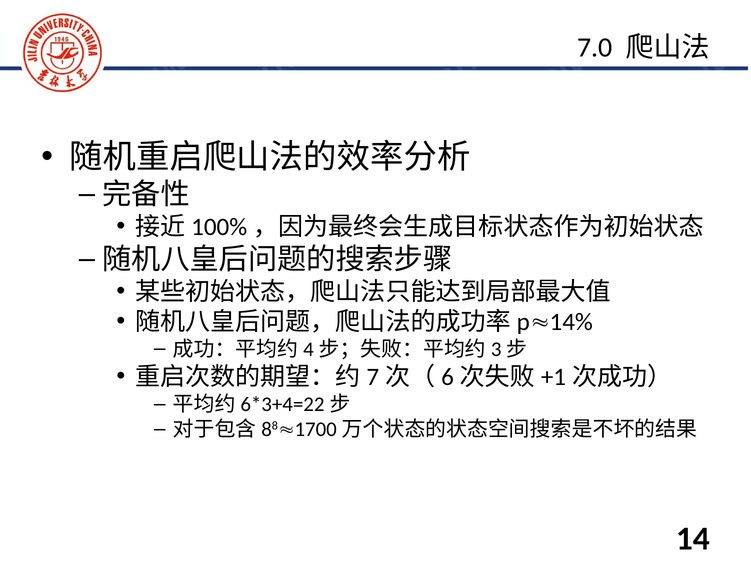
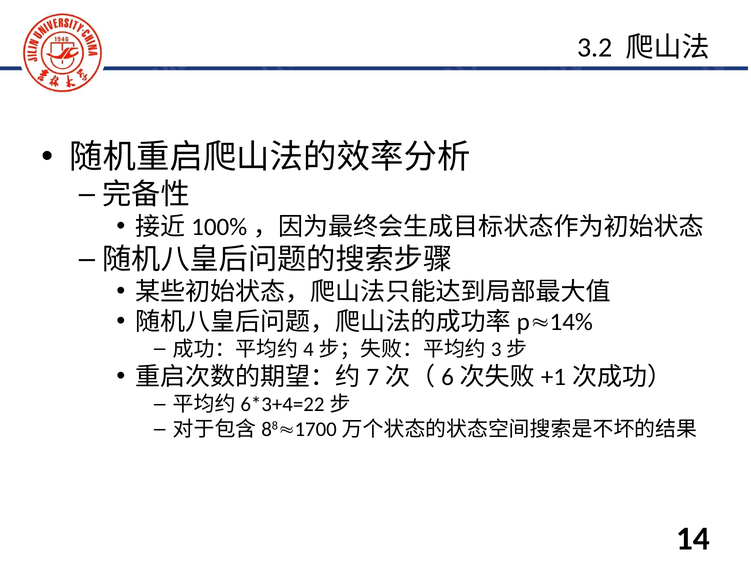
7.0: 7.0 -> 3.2 (595, 48)
